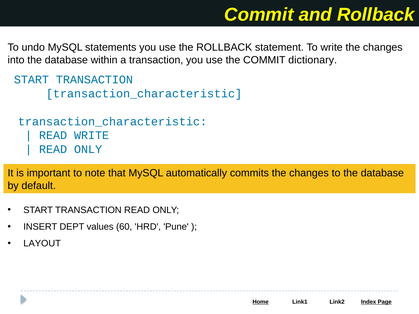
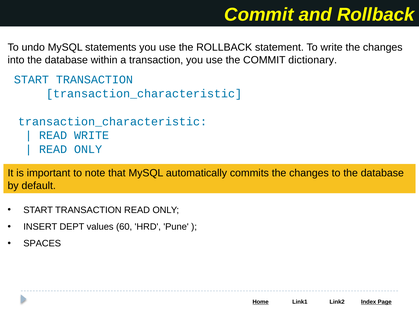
LAYOUT: LAYOUT -> SPACES (42, 244)
